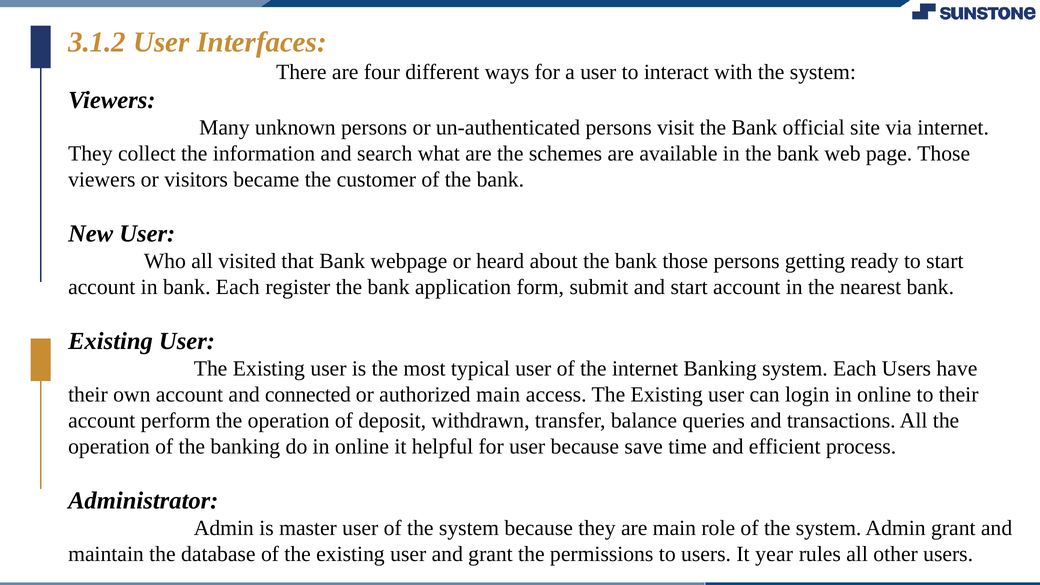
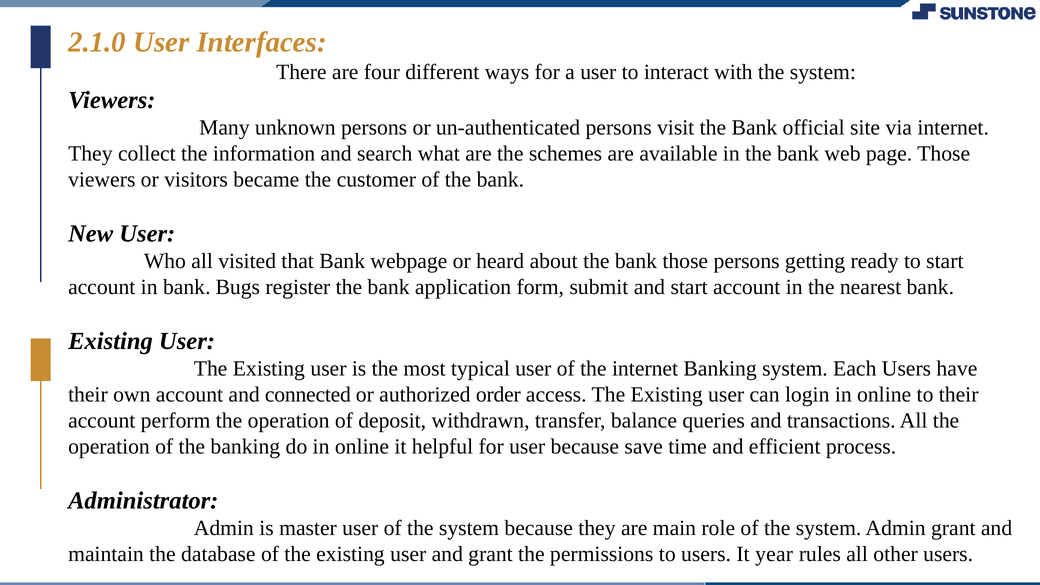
3.1.2: 3.1.2 -> 2.1.0 (97, 42)
bank Each: Each -> Bugs (238, 287)
authorized main: main -> order (498, 395)
